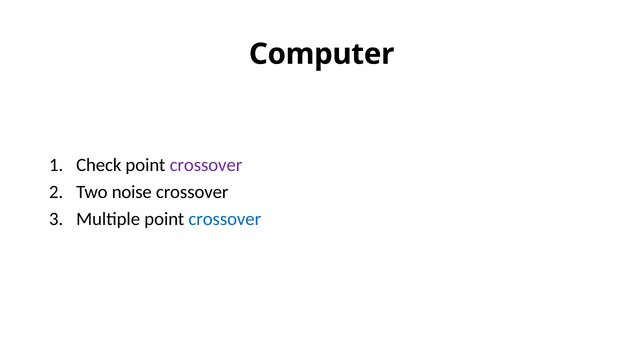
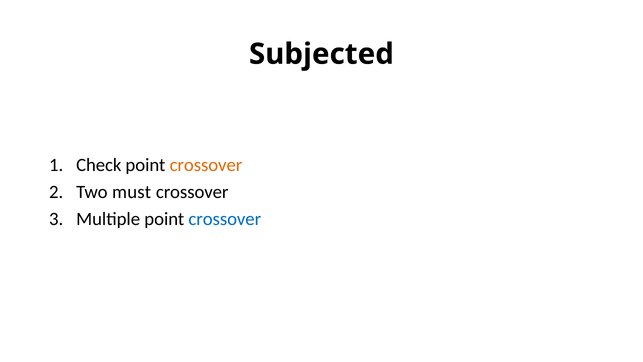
Computer: Computer -> Subjected (321, 54)
crossover colour: purple -> orange (206, 165)
noise: noise -> must (132, 192)
